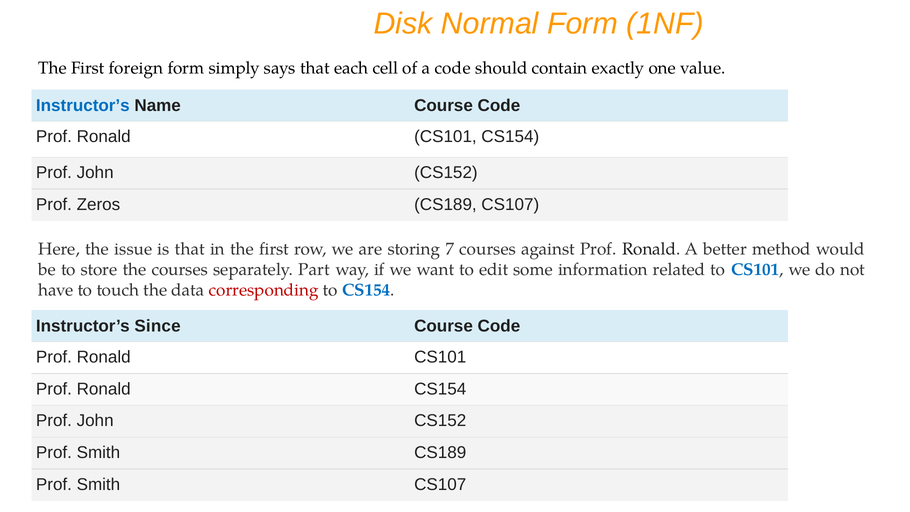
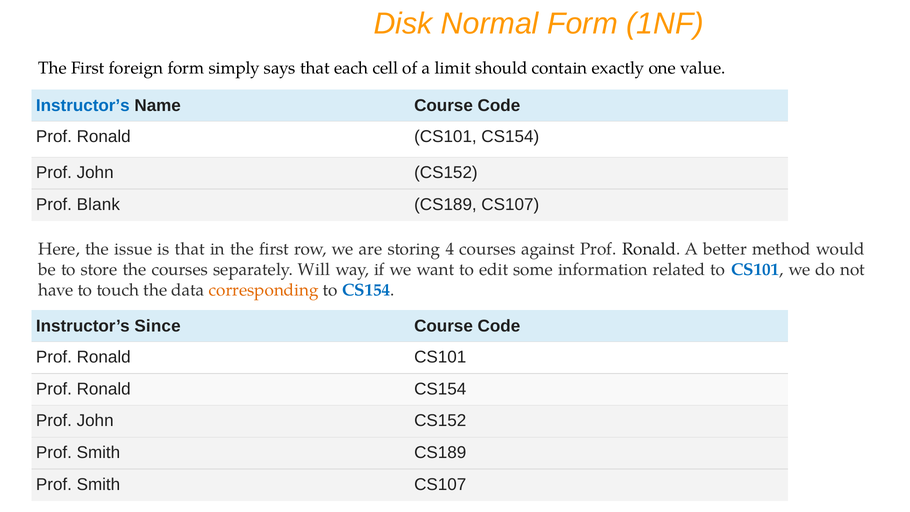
a code: code -> limit (453, 68)
Zeros: Zeros -> Blank (98, 204)
7: 7 -> 4 (450, 249)
Part: Part -> Will (314, 270)
corresponding colour: red -> orange (264, 290)
